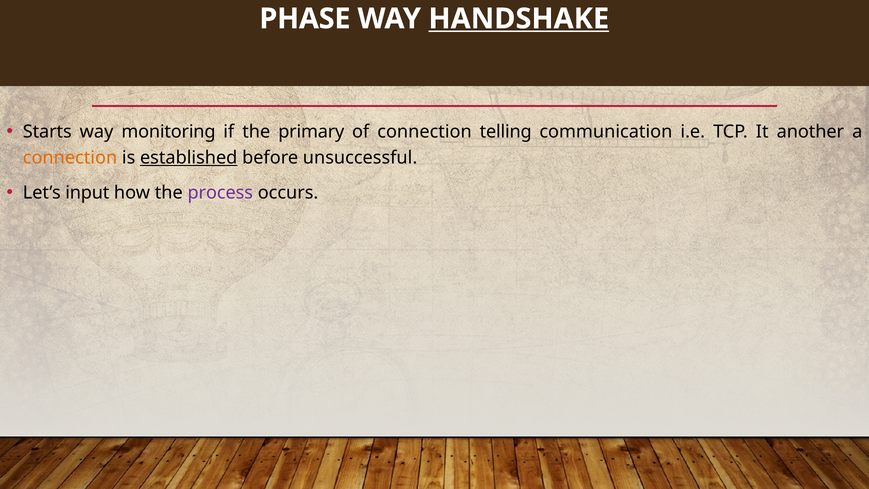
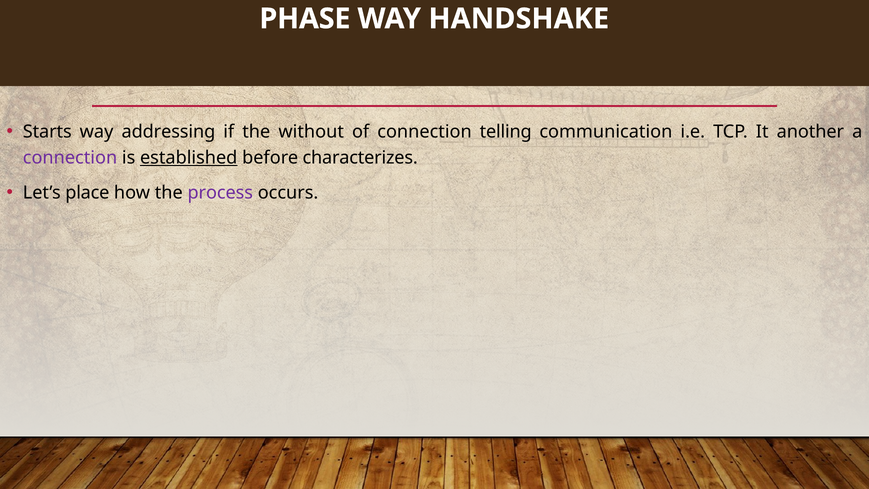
HANDSHAKE underline: present -> none (519, 19)
monitoring: monitoring -> addressing (168, 132)
primary: primary -> without (311, 132)
connection colour: orange -> purple (70, 158)
unsuccessful: unsuccessful -> characterizes (360, 158)
input: input -> place (87, 193)
